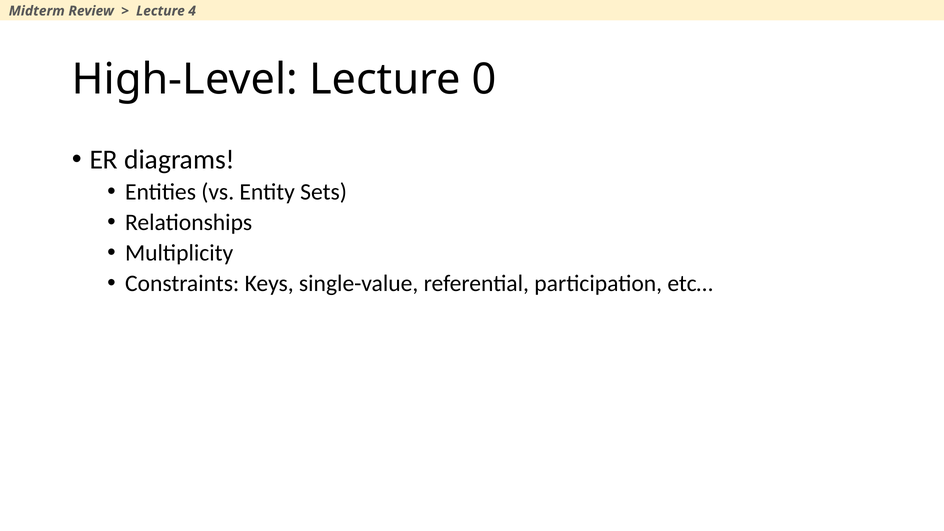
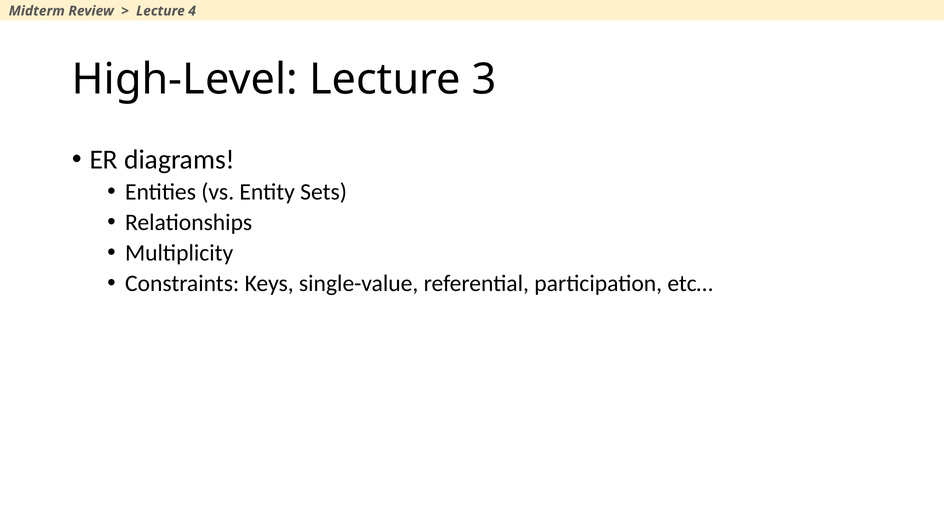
0: 0 -> 3 (484, 79)
